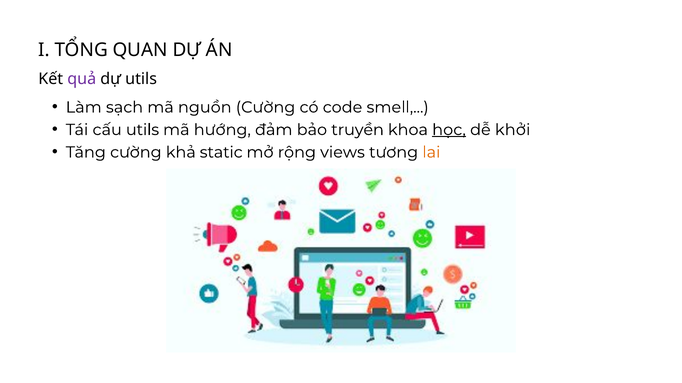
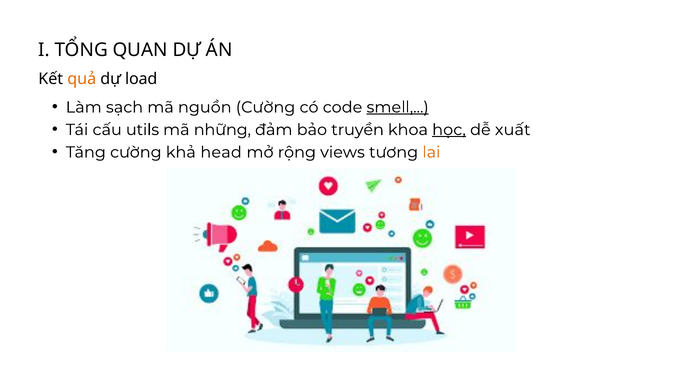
quả colour: purple -> orange (82, 79)
dự utils: utils -> load (141, 79)
smell underline: none -> present (398, 107)
hướng: hướng -> những (222, 130)
khởi: khởi -> xuất (513, 130)
static: static -> head (221, 153)
